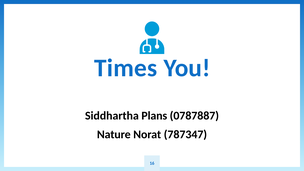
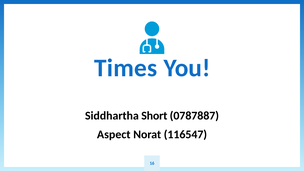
Plans: Plans -> Short (154, 116)
Nature: Nature -> Aspect (114, 135)
787347: 787347 -> 116547 (185, 135)
